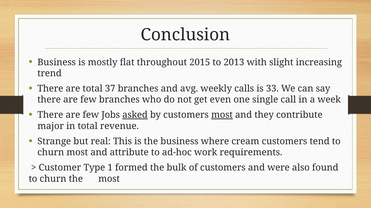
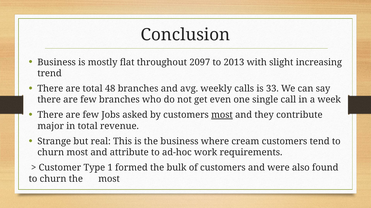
2015: 2015 -> 2097 (200, 62)
37: 37 -> 48 (110, 89)
asked underline: present -> none (135, 115)
